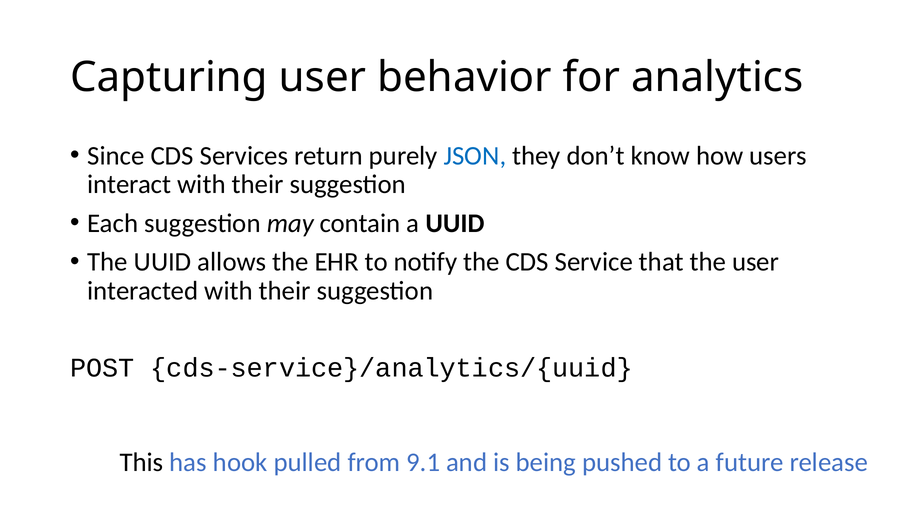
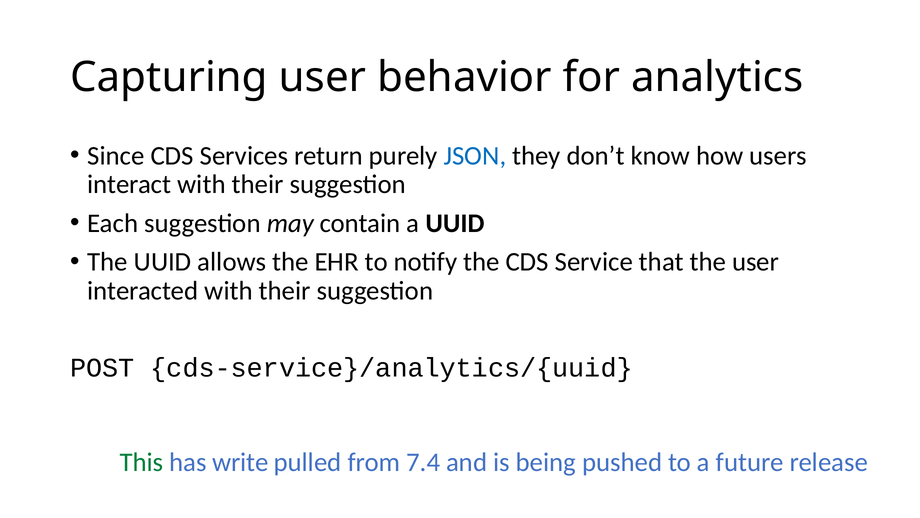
This colour: black -> green (142, 462)
hook: hook -> write (240, 462)
9.1: 9.1 -> 7.4 (423, 462)
